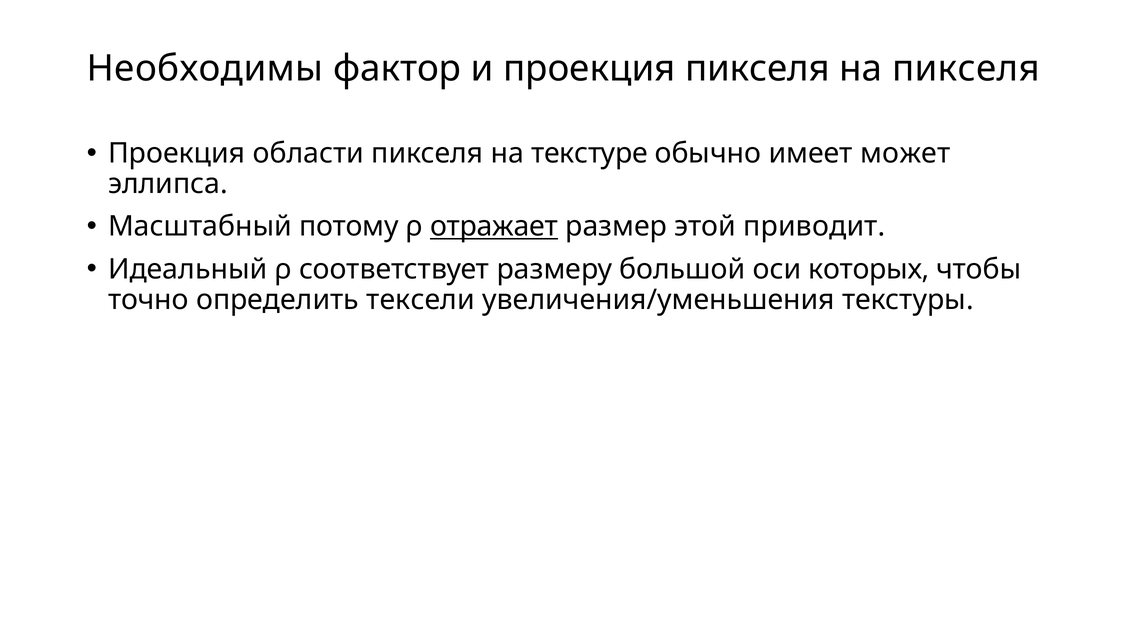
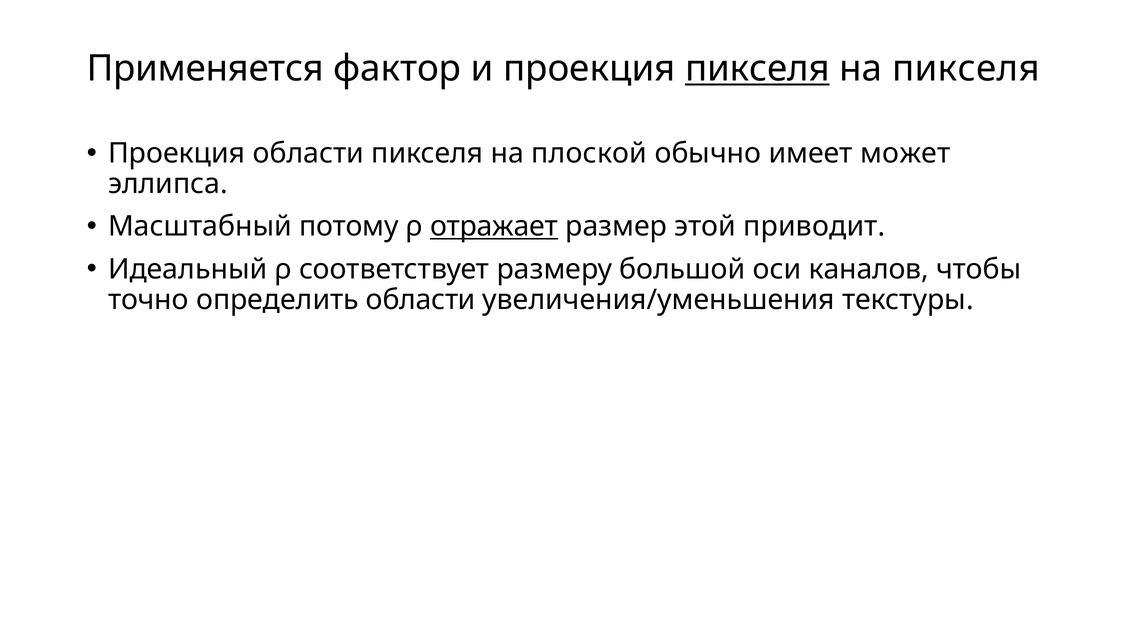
Необходимы: Необходимы -> Применяется (205, 69)
пикселя underline: none -> present (757, 69)
текстуре: текстуре -> плоской (589, 153)
которых: которых -> каналов (869, 269)
определить тексели: тексели -> области (421, 300)
